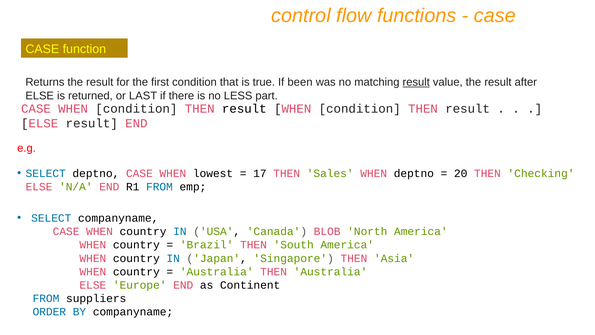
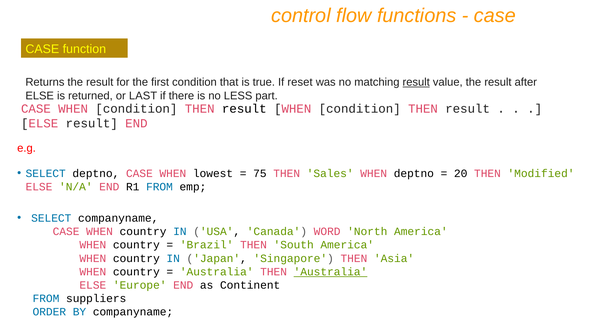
been: been -> reset (300, 82)
17: 17 -> 75 (260, 173)
Checking: Checking -> Modified (541, 173)
BLOB: BLOB -> WORD (327, 231)
Australia underline: none -> present (330, 272)
